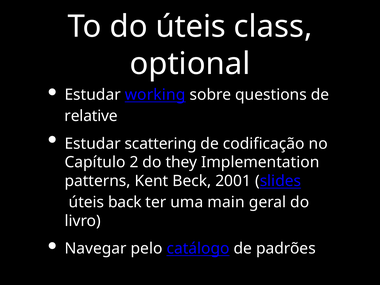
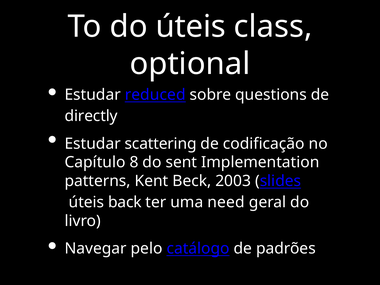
working: working -> reduced (155, 95)
relative: relative -> directly (91, 116)
2: 2 -> 8 (134, 162)
they: they -> sent (181, 162)
2001: 2001 -> 2003 (233, 181)
main: main -> need (226, 202)
